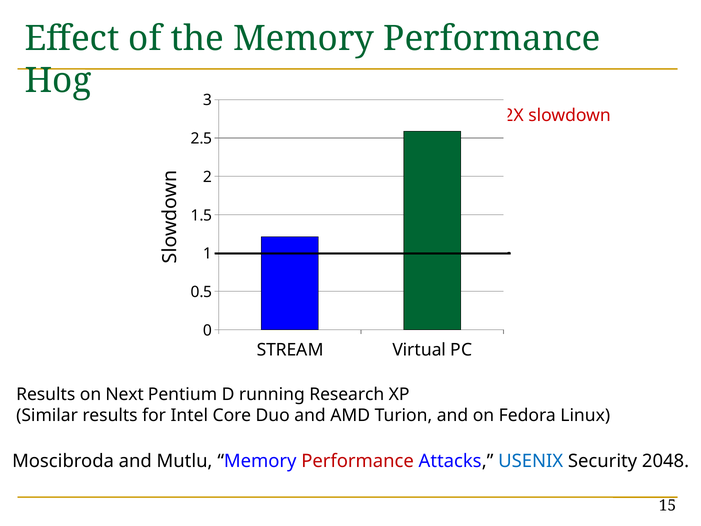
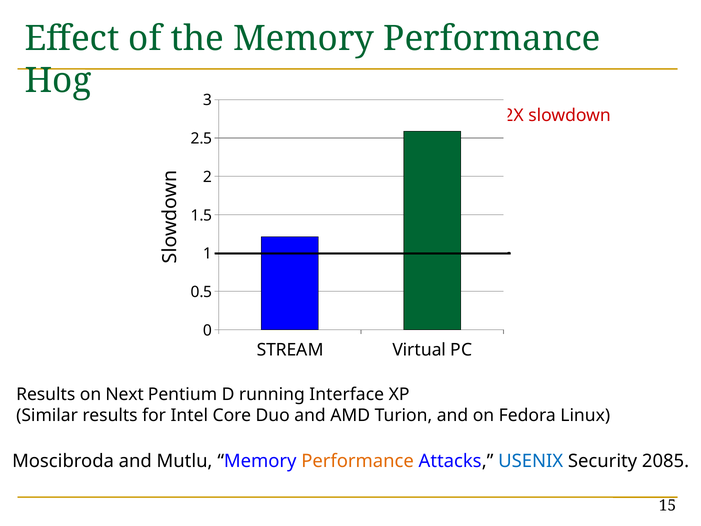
Research: Research -> Interface (347, 394)
Performance colour: red -> orange (358, 461)
2048: 2048 -> 2085 (666, 461)
